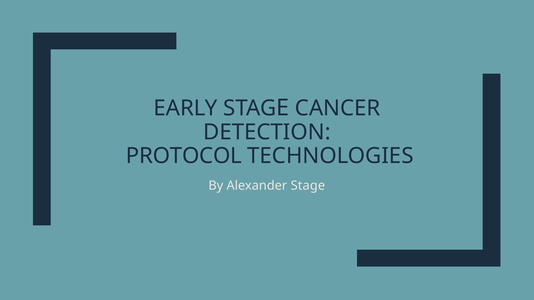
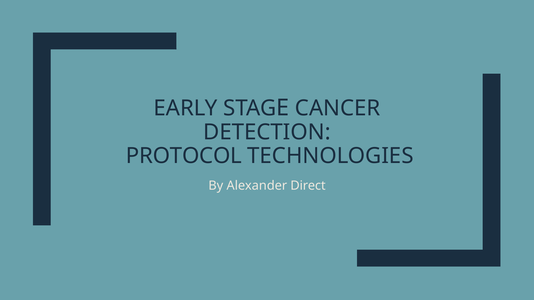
Alexander Stage: Stage -> Direct (308, 186)
